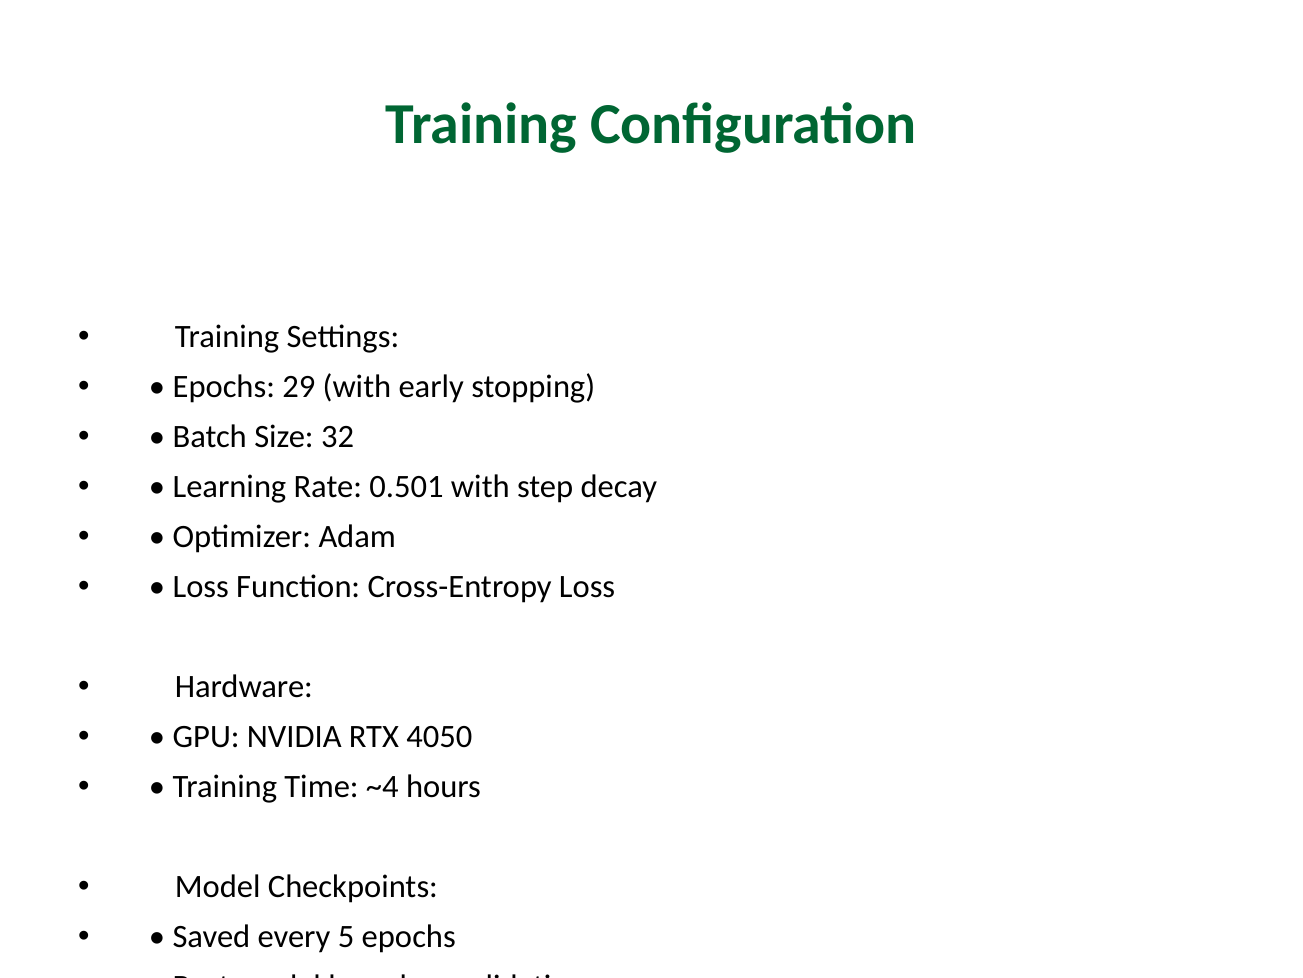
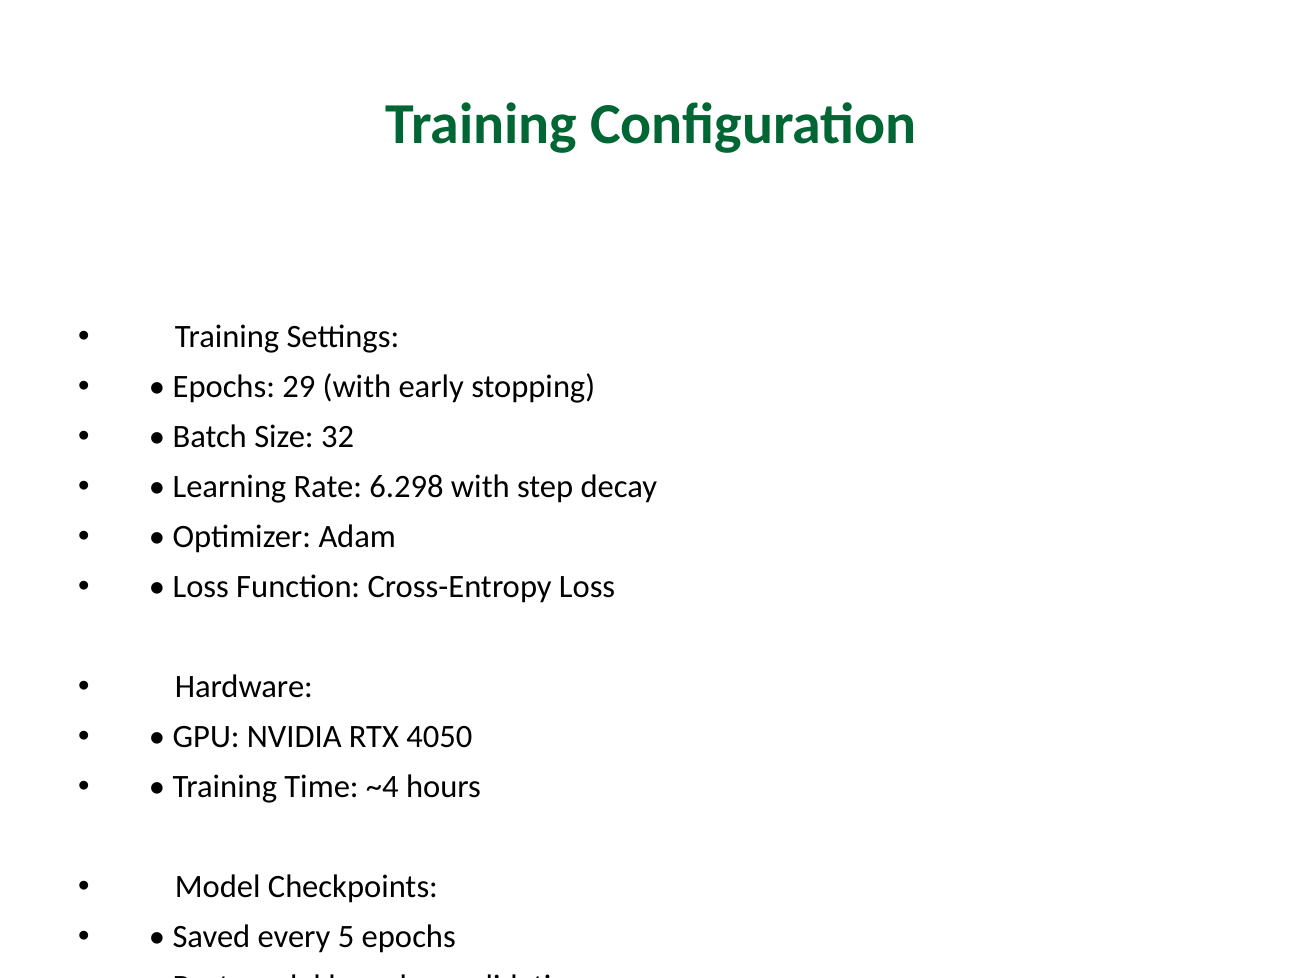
0.501: 0.501 -> 6.298 (406, 487)
